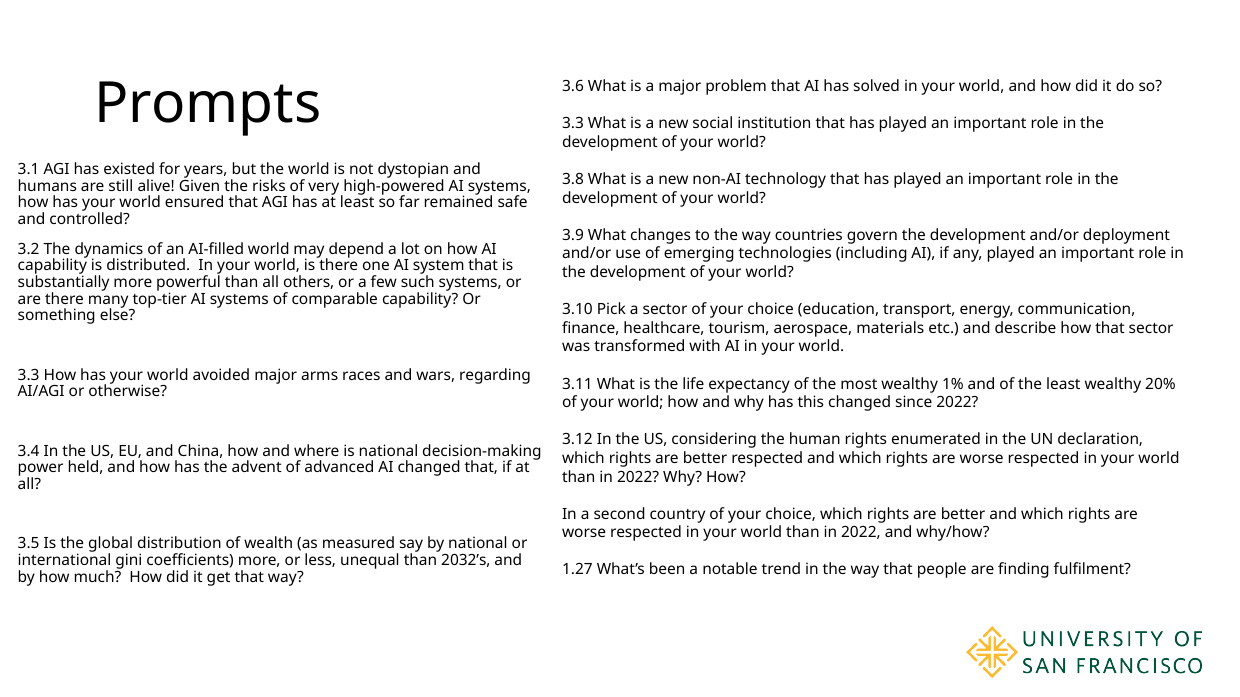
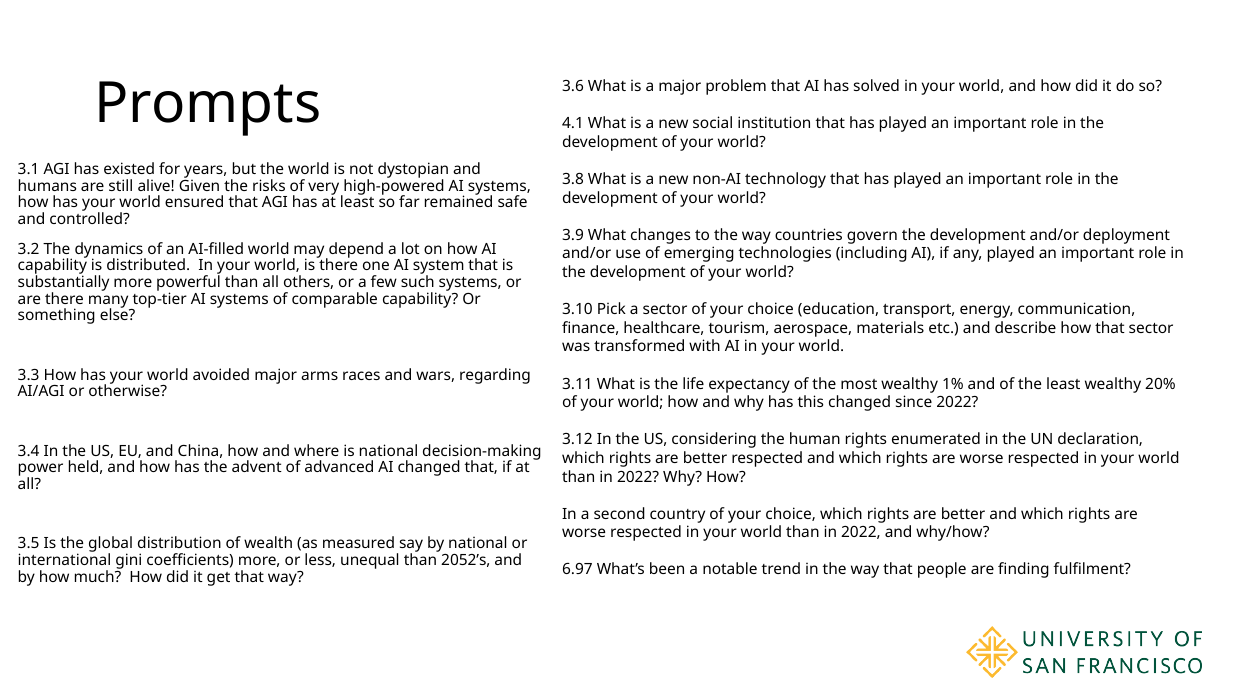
3.3: 3.3 -> 4.1 (573, 124)
2032’s: 2032’s -> 2052’s (466, 561)
1.27: 1.27 -> 6.97 (577, 570)
